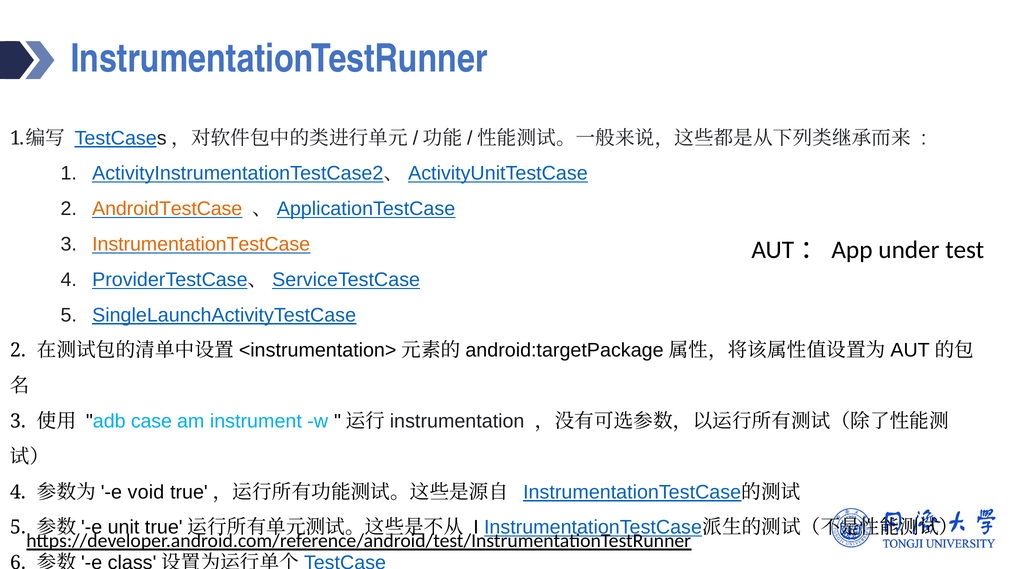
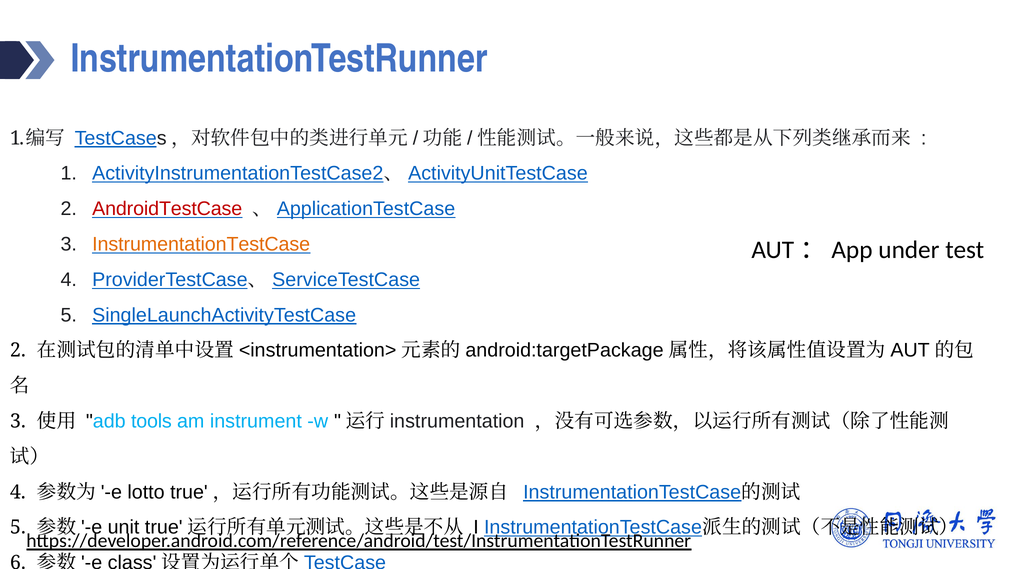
AndroidTestCase colour: orange -> red (167, 209)
case: case -> tools (151, 421)
void: void -> lotto (146, 492)
